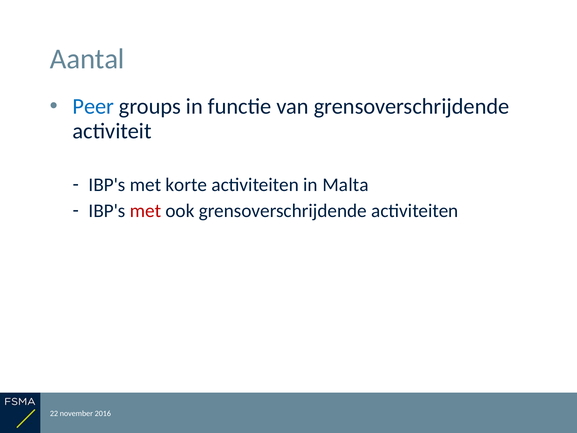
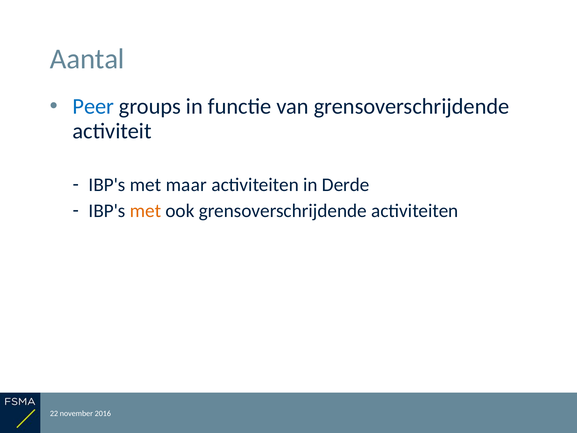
korte: korte -> maar (186, 185)
Malta: Malta -> Derde (346, 185)
met colour: red -> orange (146, 211)
